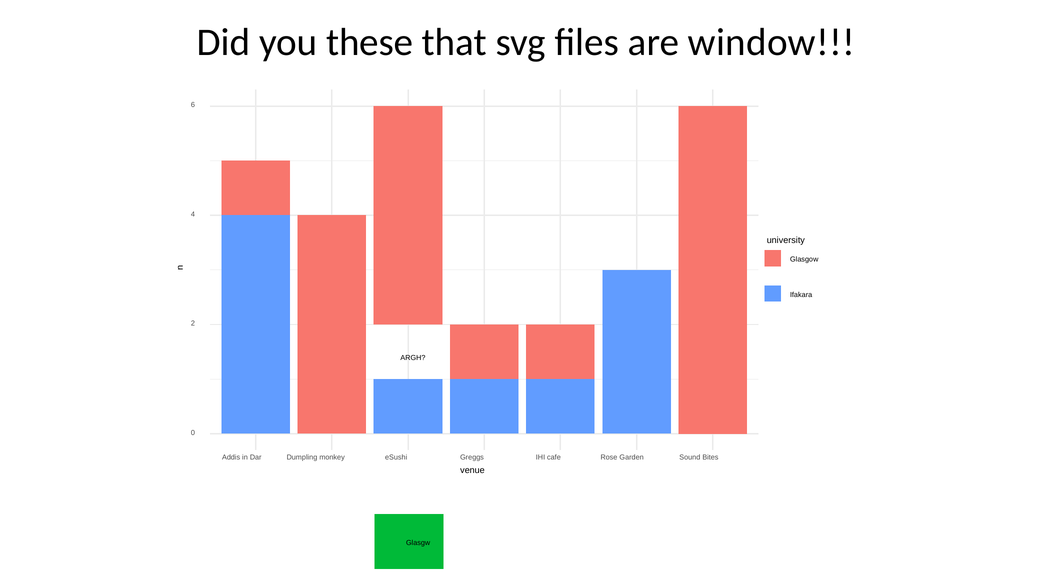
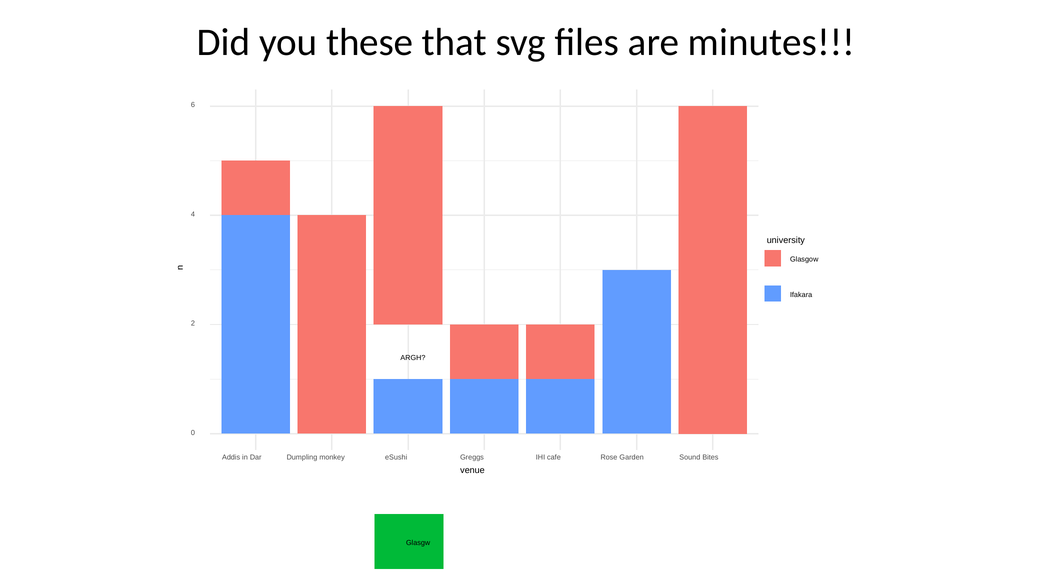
window: window -> minutes (772, 42)
